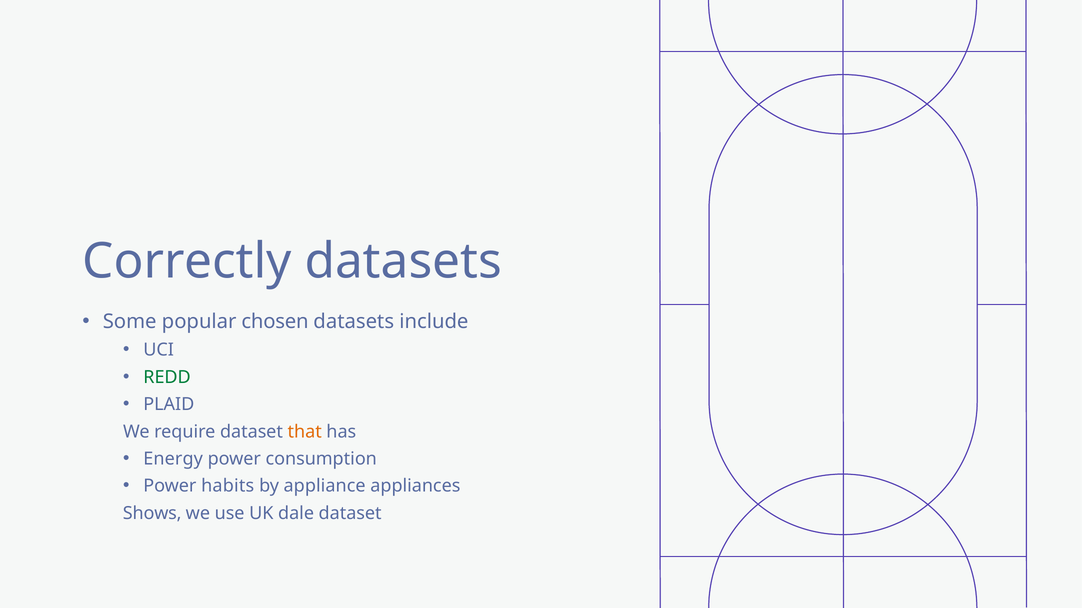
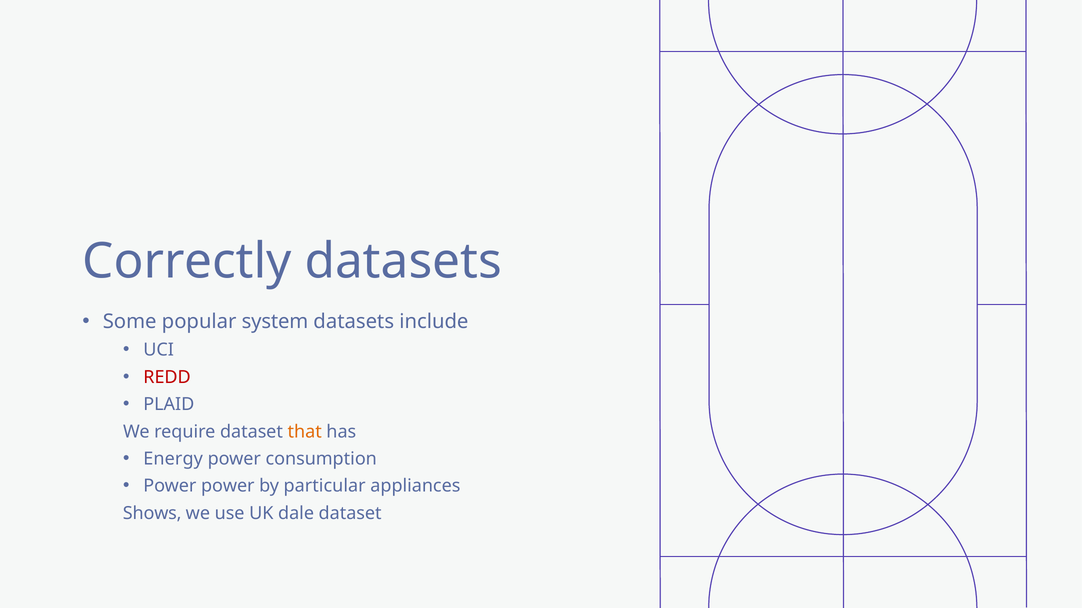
chosen: chosen -> system (275, 322)
REDD colour: green -> red (167, 378)
Power habits: habits -> power (228, 486)
appliance: appliance -> particular (325, 486)
